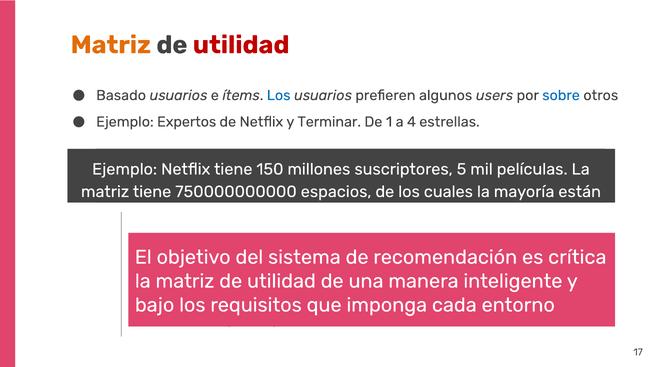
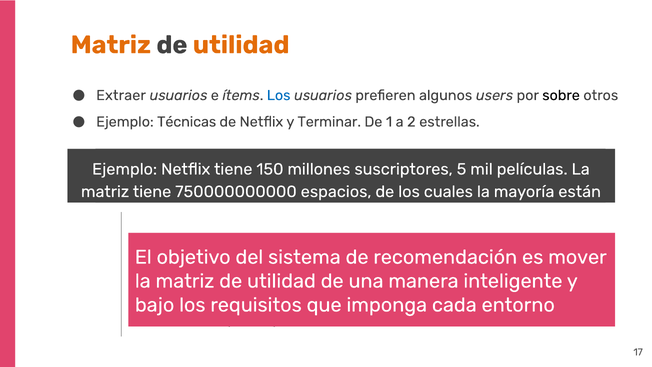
utilidad colour: red -> orange (241, 45)
Basado: Basado -> Extraer (121, 95)
sobre colour: blue -> black (561, 95)
Expertos: Expertos -> Técnicas (187, 122)
4: 4 -> 2 (411, 122)
es crítica: crítica -> mover (577, 257)
